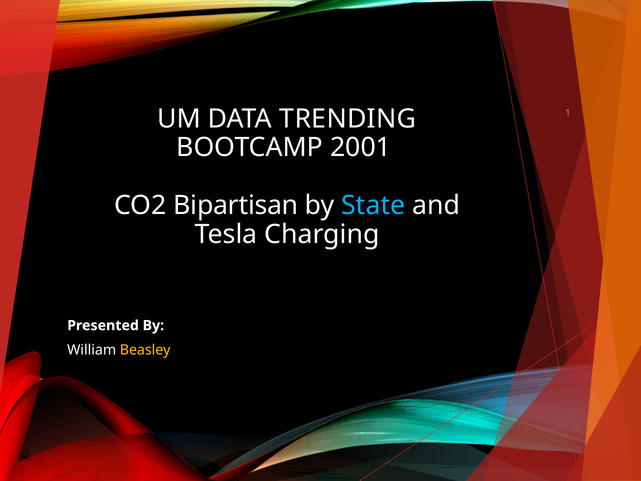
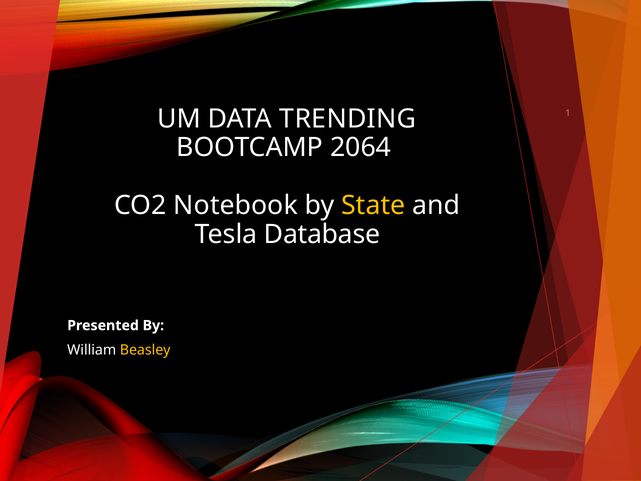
2001: 2001 -> 2064 (361, 148)
Bipartisan: Bipartisan -> Notebook (236, 205)
State colour: light blue -> yellow (373, 205)
Charging: Charging -> Database (322, 234)
